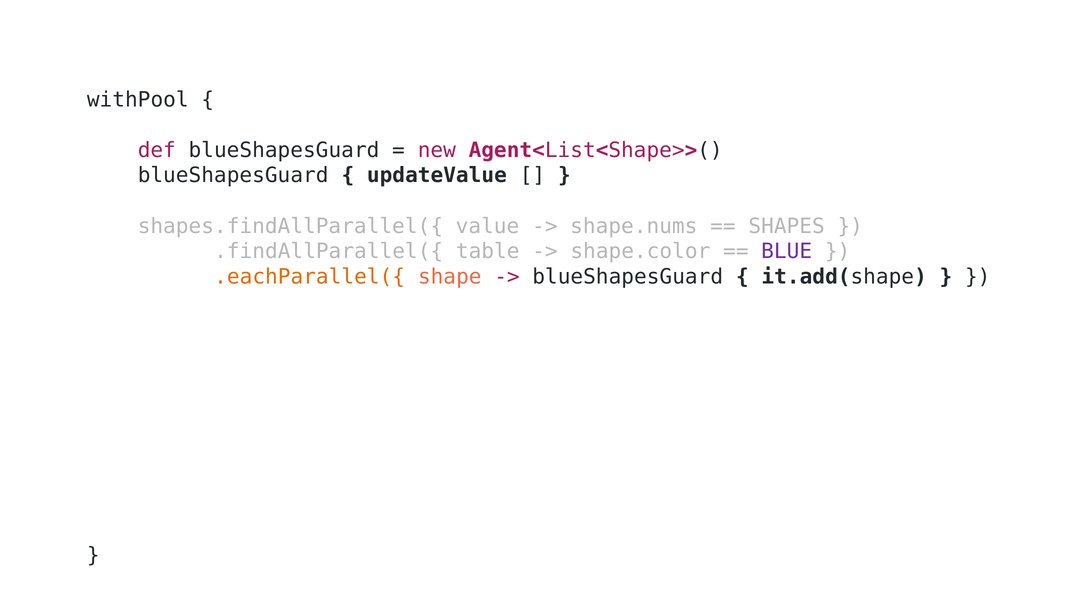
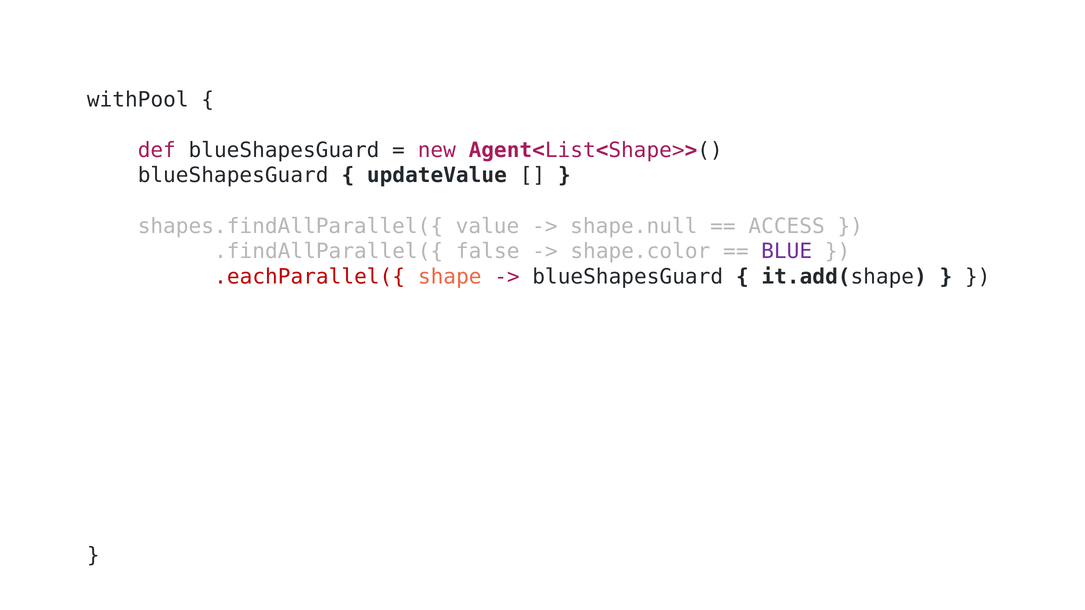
shape.nums: shape.nums -> shape.null (634, 226)
SHAPES: SHAPES -> ACCESS (787, 226)
table: table -> false (488, 252)
.eachParallel({ colour: orange -> red (310, 277)
